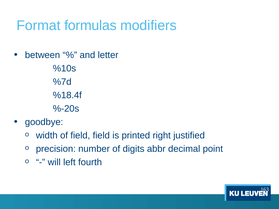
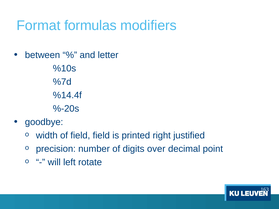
%18.4f: %18.4f -> %14.4f (67, 95)
abbr: abbr -> over (156, 149)
fourth: fourth -> rotate (90, 162)
